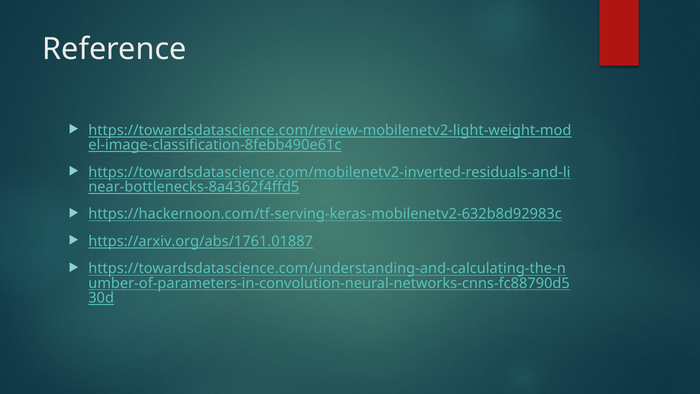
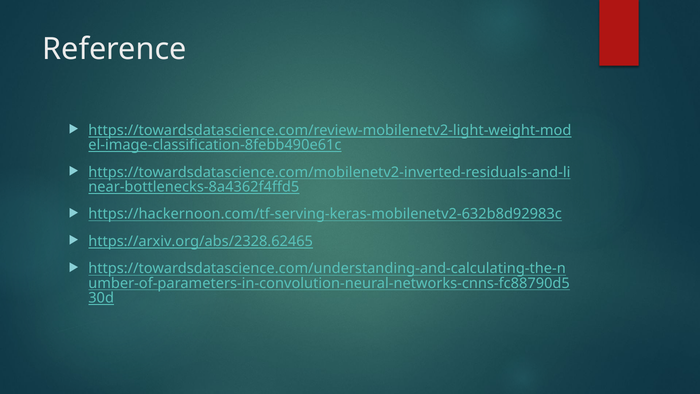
https://arxiv.org/abs/1761.01887: https://arxiv.org/abs/1761.01887 -> https://arxiv.org/abs/2328.62465 (201, 241)
